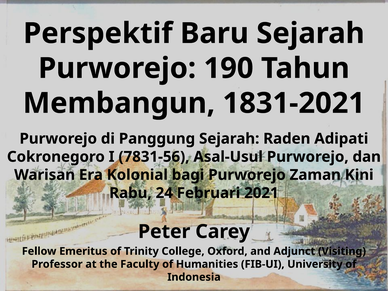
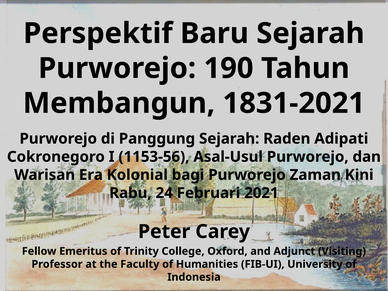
7831-56: 7831-56 -> 1153-56 (154, 157)
